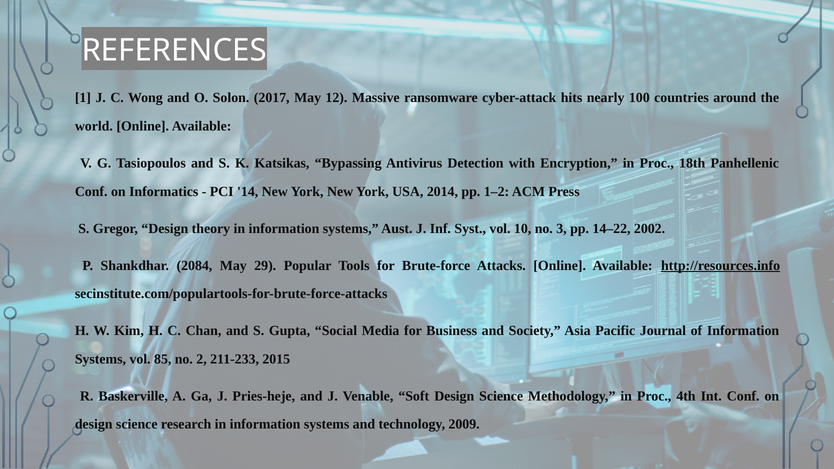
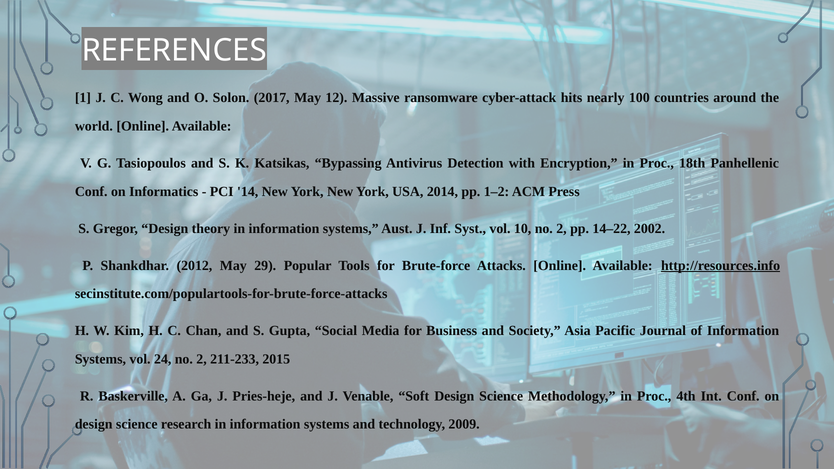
10 no 3: 3 -> 2 (561, 229)
2084: 2084 -> 2012 (194, 266)
85: 85 -> 24 (163, 359)
